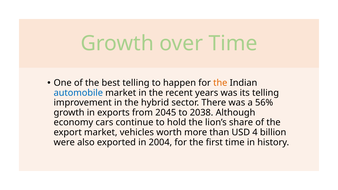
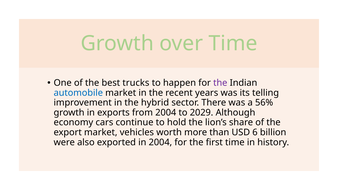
best telling: telling -> trucks (136, 83)
the colour: orange -> purple (220, 83)
from 2045: 2045 -> 2004 (166, 113)
2038: 2038 -> 2029 (202, 113)
4: 4 -> 6 (255, 132)
